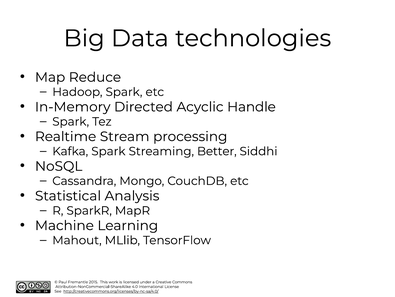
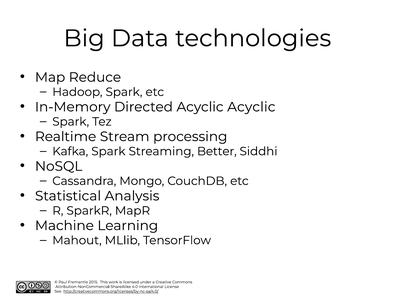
Acyclic Handle: Handle -> Acyclic (251, 107)
